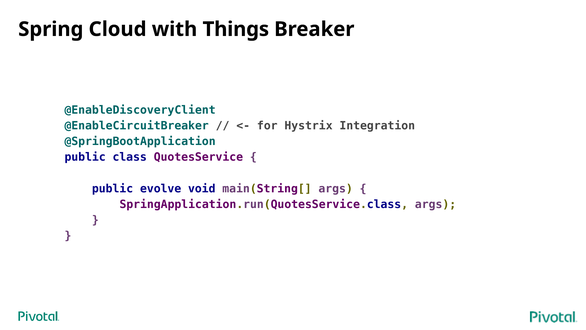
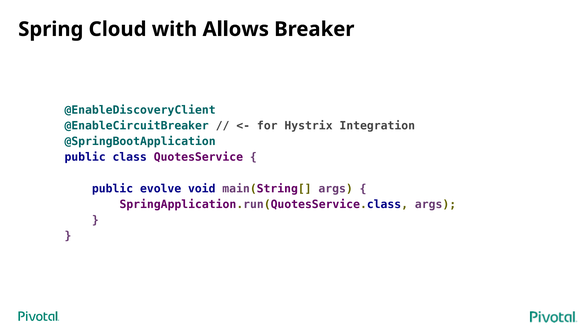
Things: Things -> Allows (236, 29)
